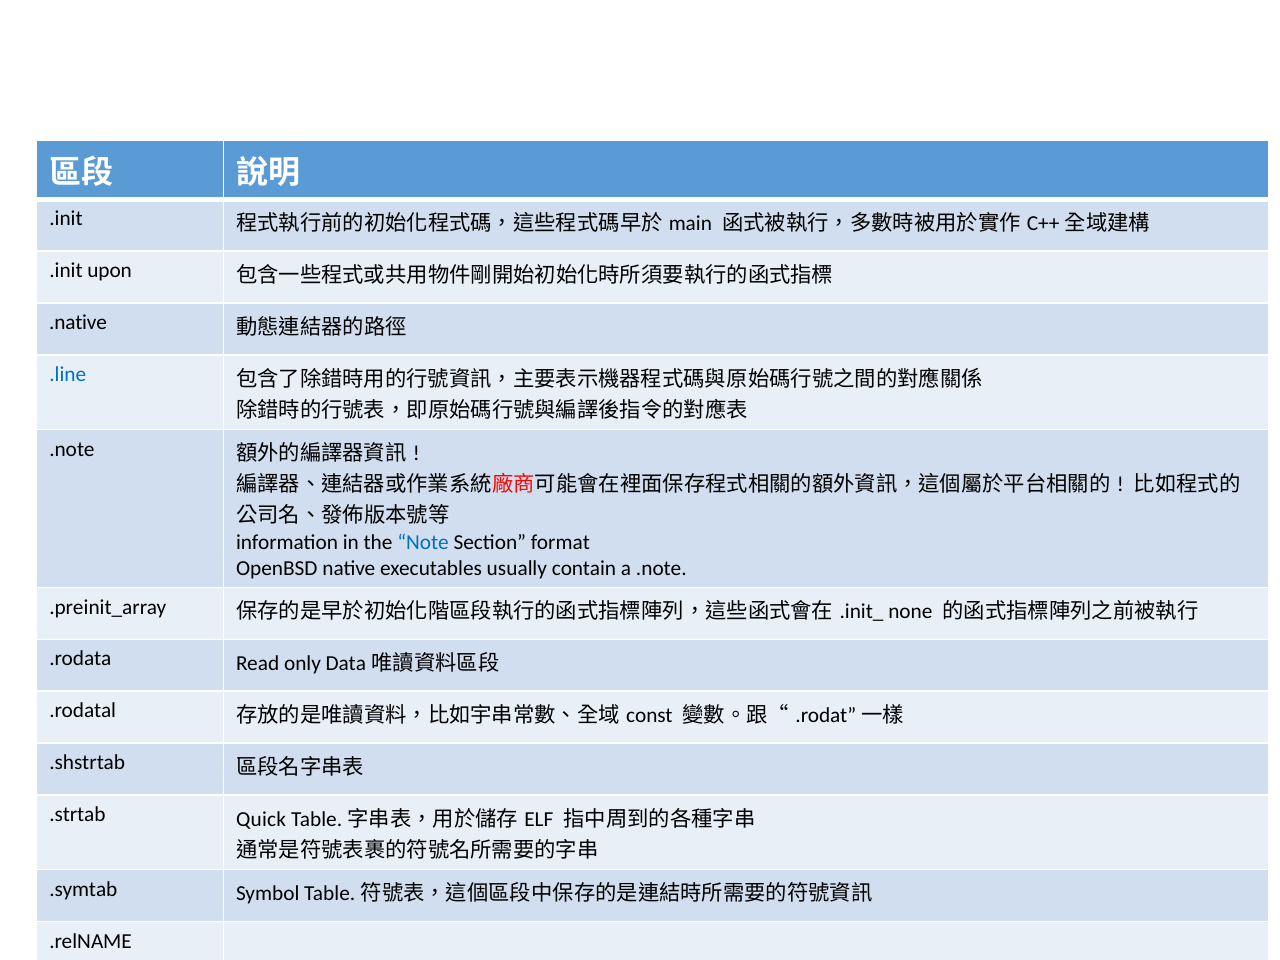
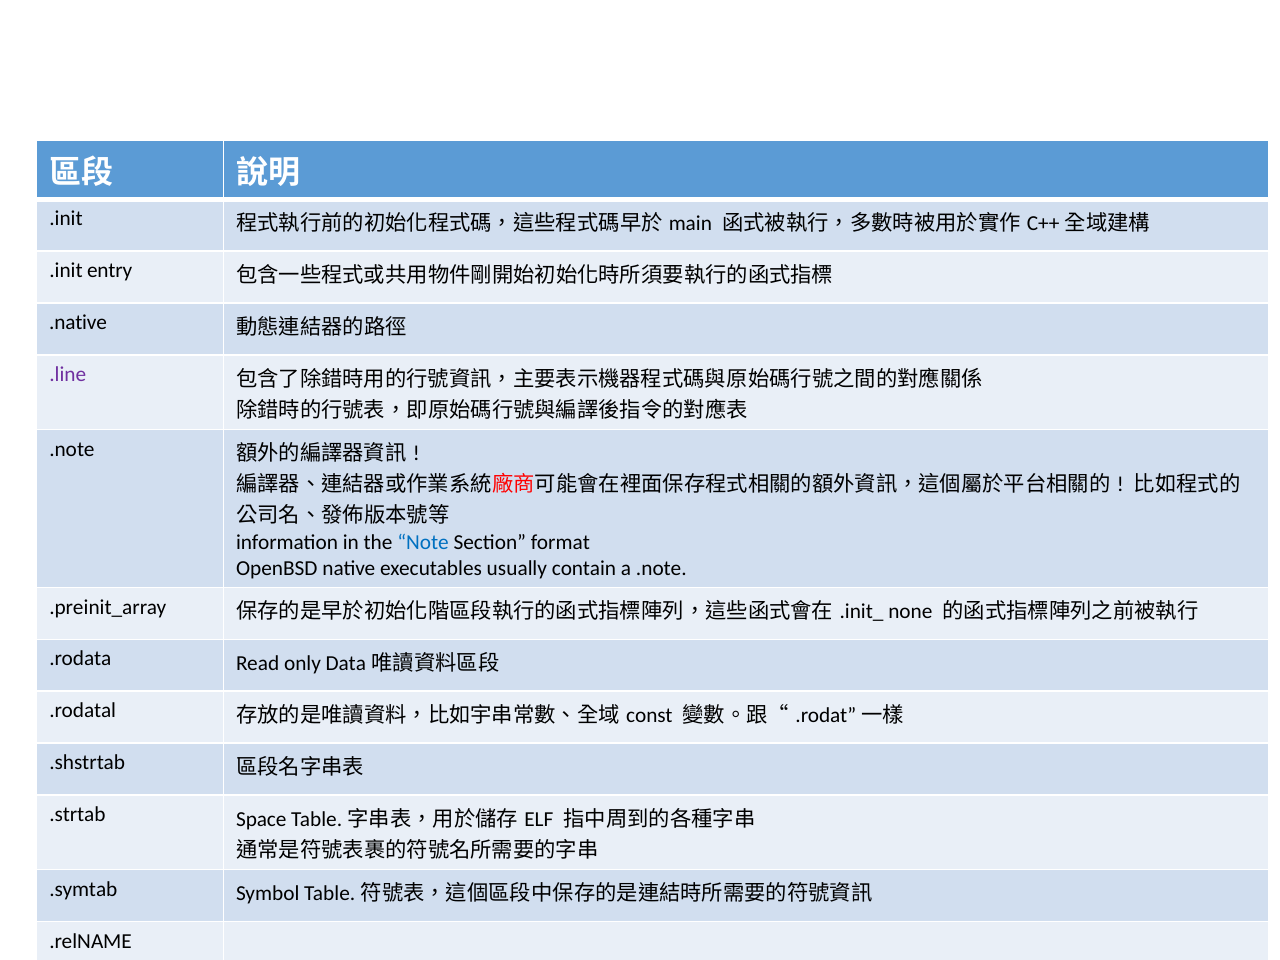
upon: upon -> entry (110, 271)
.line colour: blue -> purple (68, 375)
Quick: Quick -> Space (261, 819)
